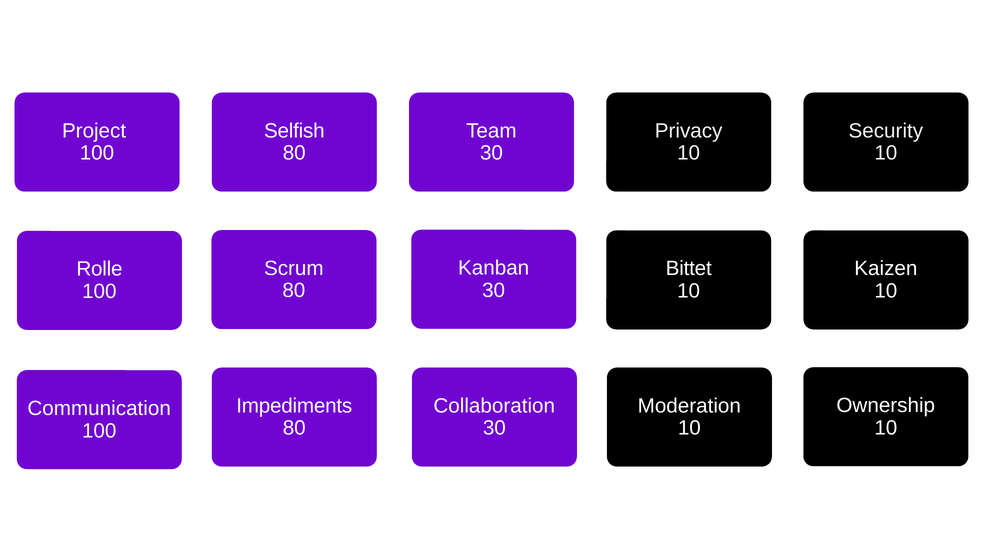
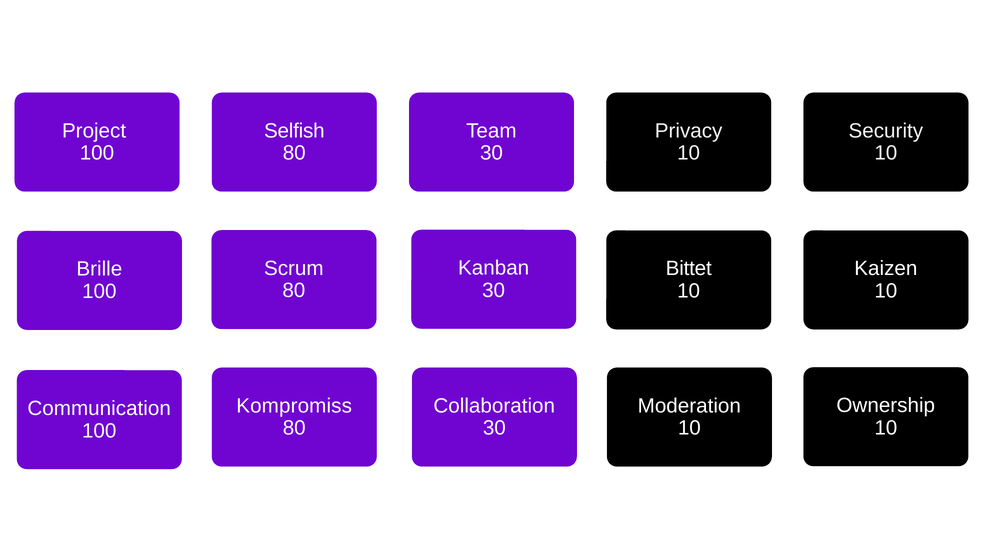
Rolle: Rolle -> Brille (99, 269)
Impediments: Impediments -> Kompromiss (294, 406)
